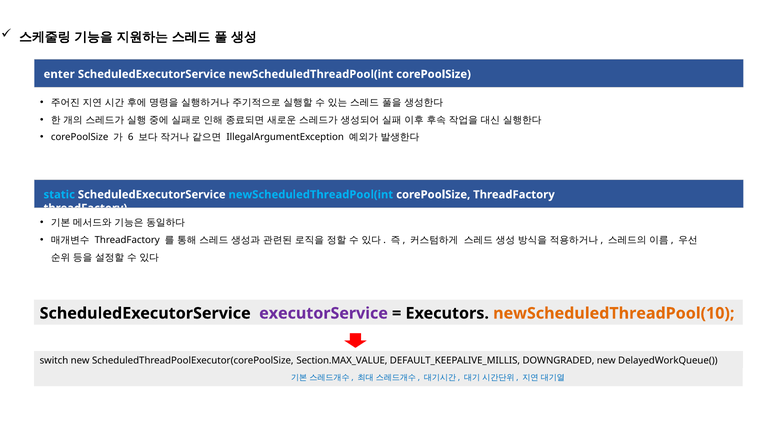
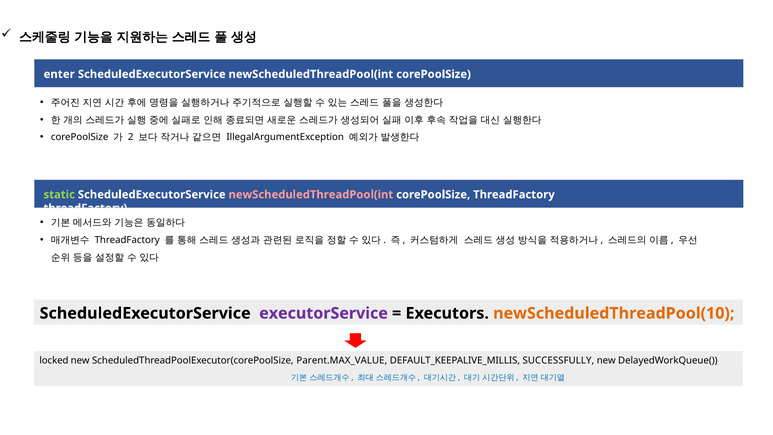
6: 6 -> 2 (131, 137)
static colour: light blue -> light green (59, 195)
newScheduledThreadPool(int colour: light blue -> pink (311, 195)
switch: switch -> locked (54, 360)
Section.MAX_VALUE: Section.MAX_VALUE -> Parent.MAX_VALUE (342, 360)
DOWNGRADED: DOWNGRADED -> SUCCESSFULLY (558, 360)
